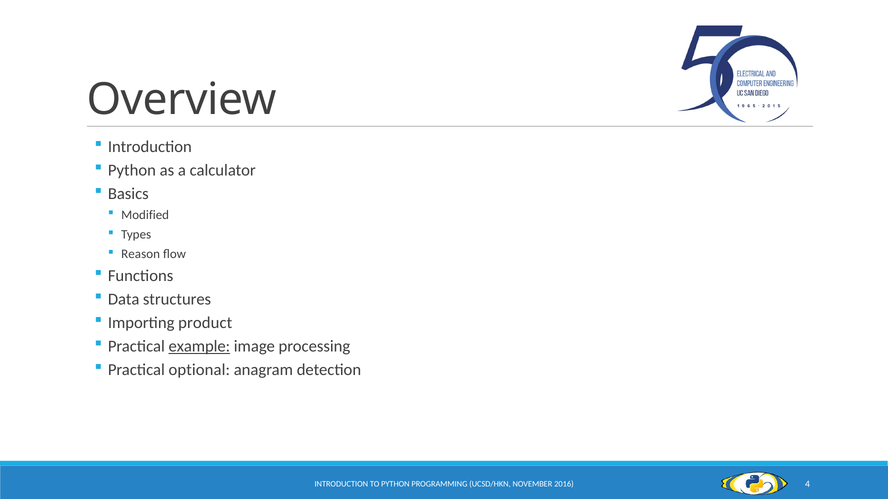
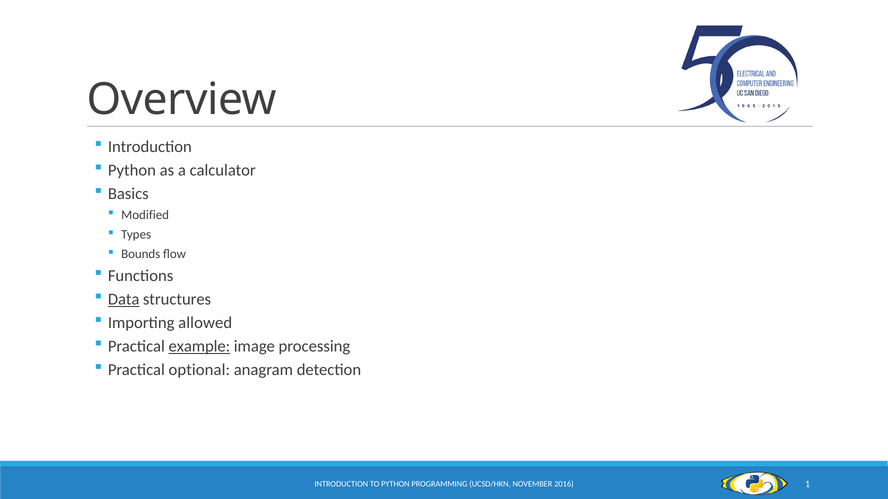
Reason: Reason -> Bounds (141, 254)
Data underline: none -> present (124, 300)
product: product -> allowed (205, 323)
4: 4 -> 1 (808, 484)
